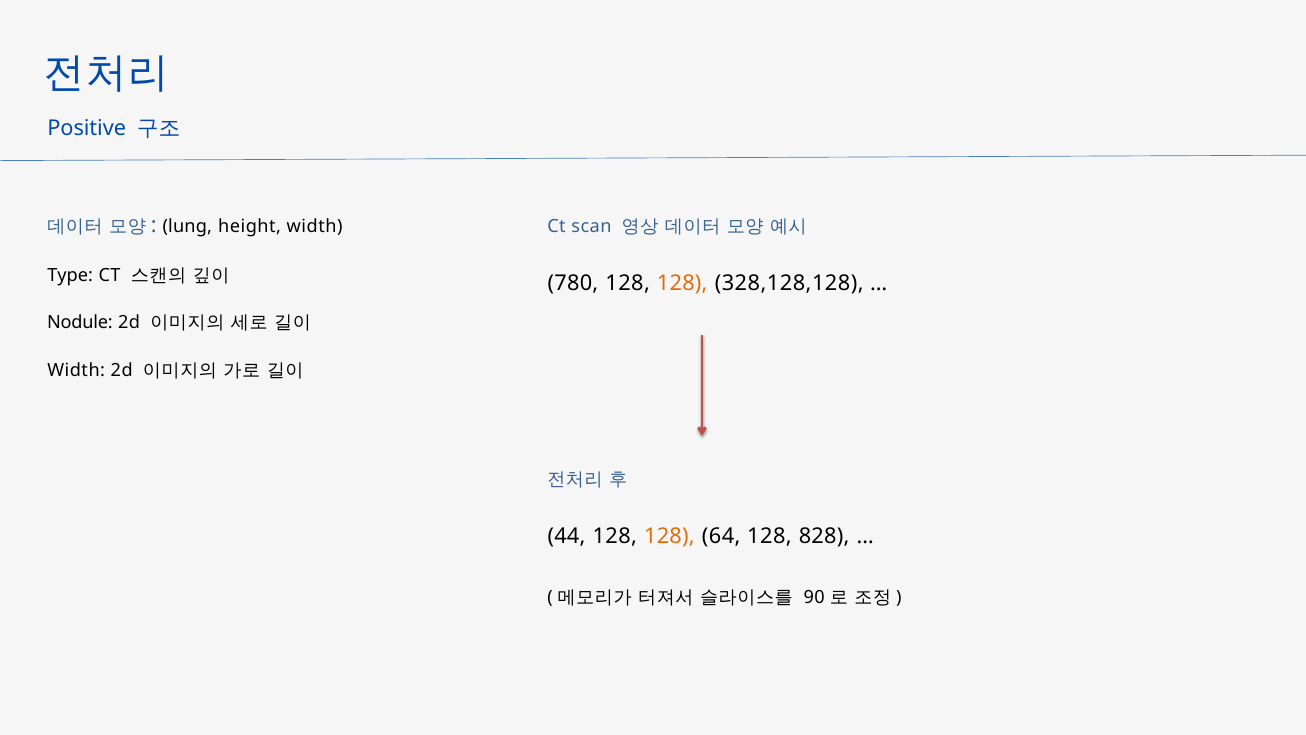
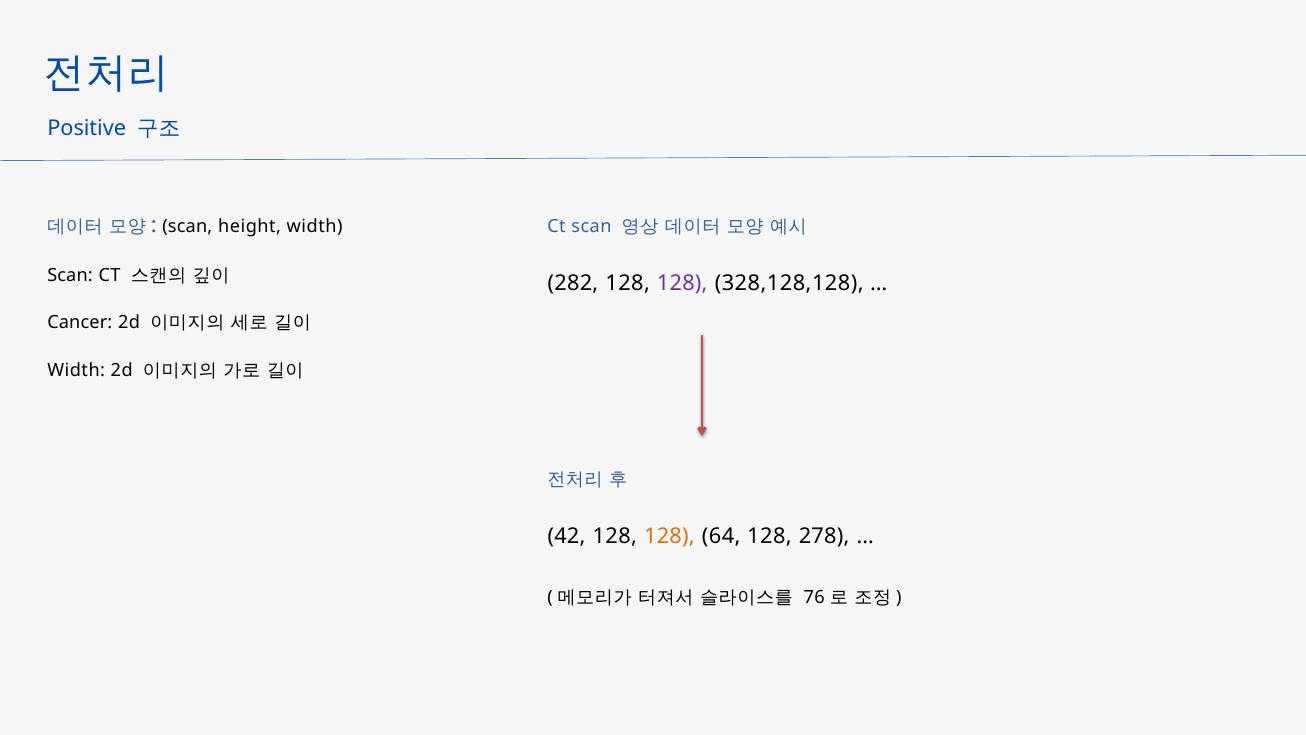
lung: lung -> scan (187, 226)
Type: Type -> Scan (70, 275)
780: 780 -> 282 (573, 283)
128 colour: orange -> purple (682, 283)
Nodule: Nodule -> Cancer (80, 323)
44: 44 -> 42 (566, 536)
828: 828 -> 278 (824, 536)
90: 90 -> 76 (814, 597)
